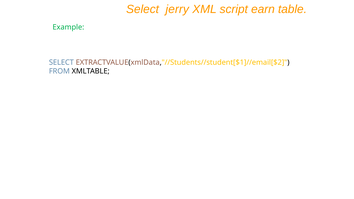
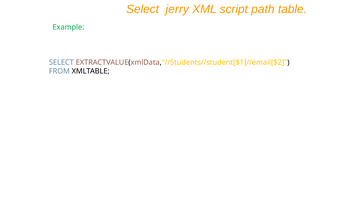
earn: earn -> path (263, 9)
